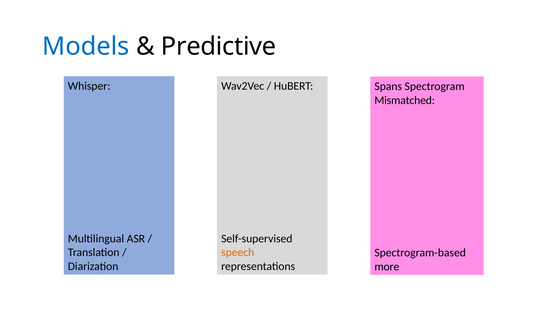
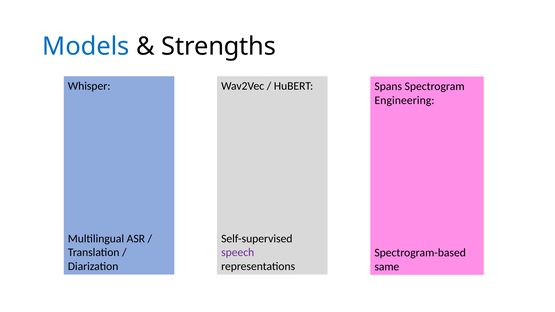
Predictive: Predictive -> Strengths (219, 47)
Mismatched: Mismatched -> Engineering (405, 100)
speech colour: orange -> purple (238, 253)
more: more -> same (387, 267)
